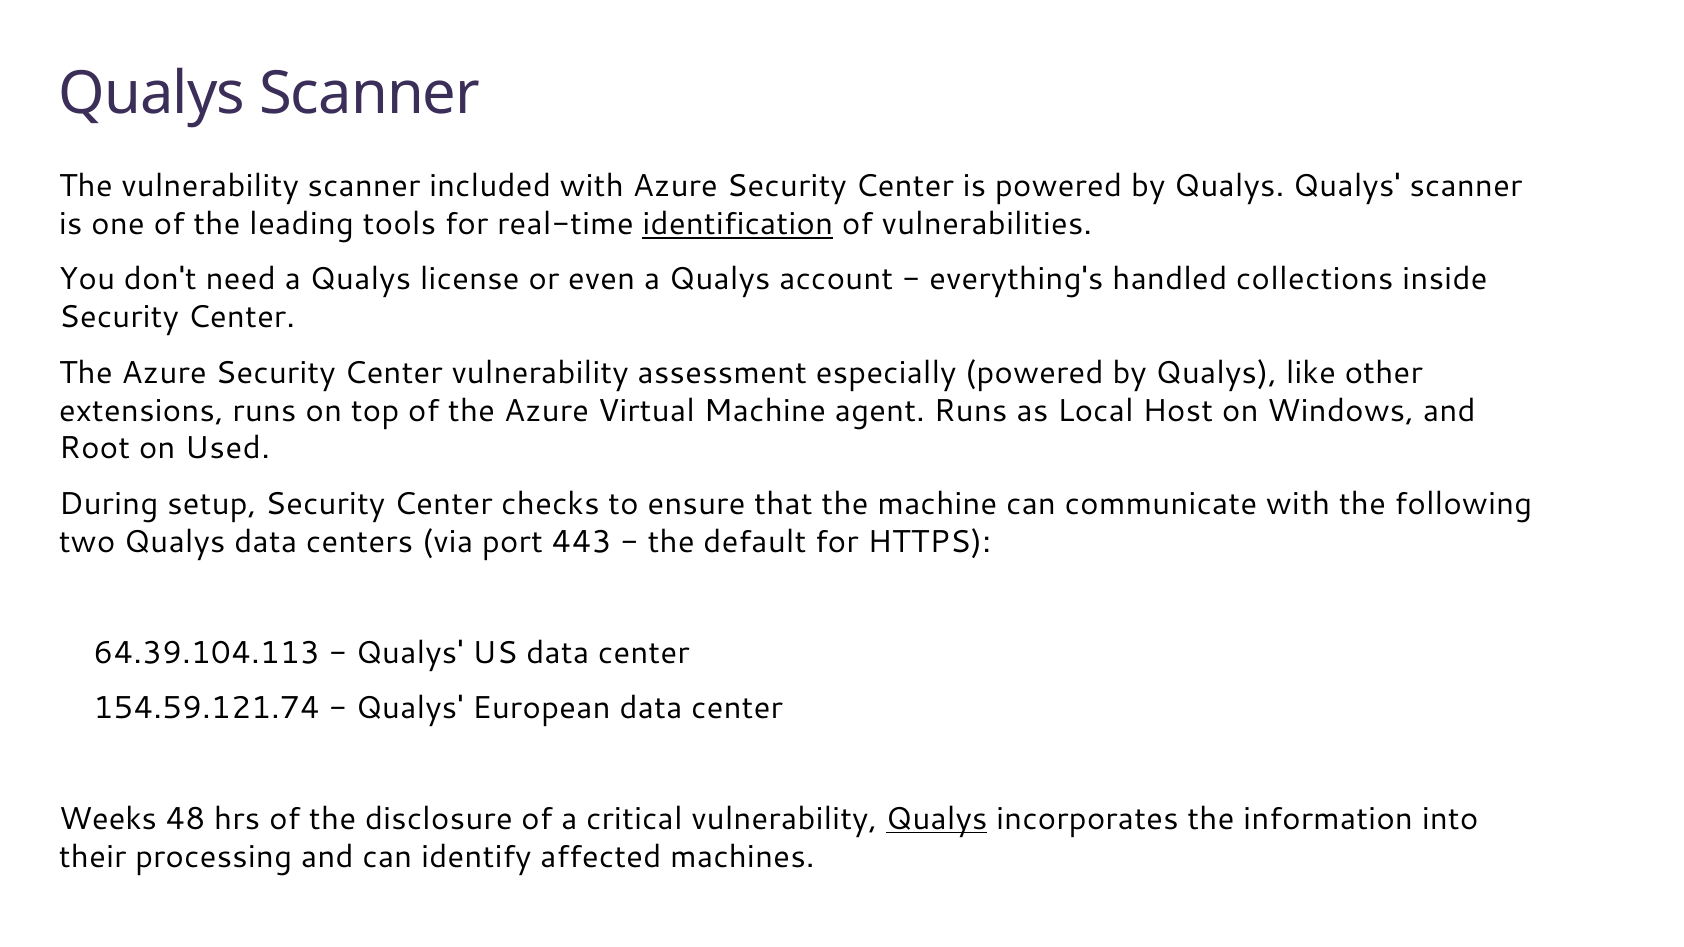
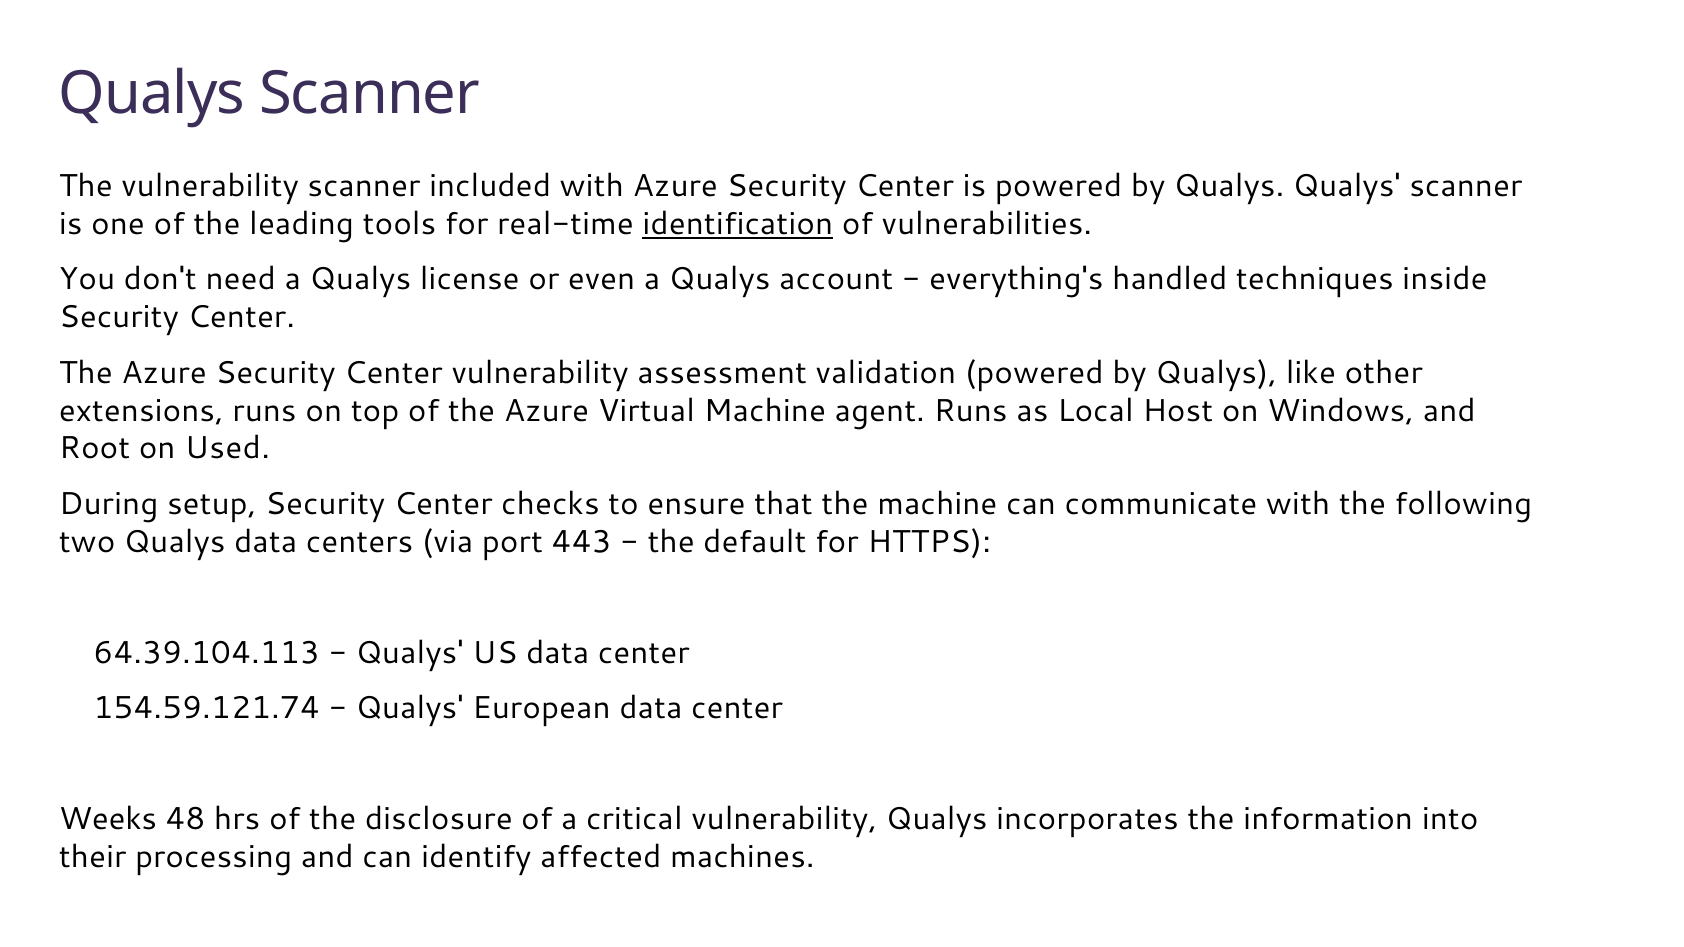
collections: collections -> techniques (1315, 280)
especially: especially -> validation (886, 373)
Qualys underline: present -> none (937, 819)
